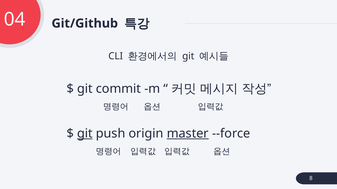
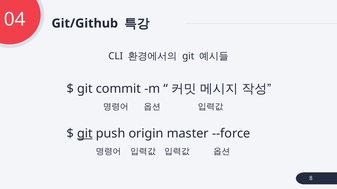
master underline: present -> none (188, 134)
